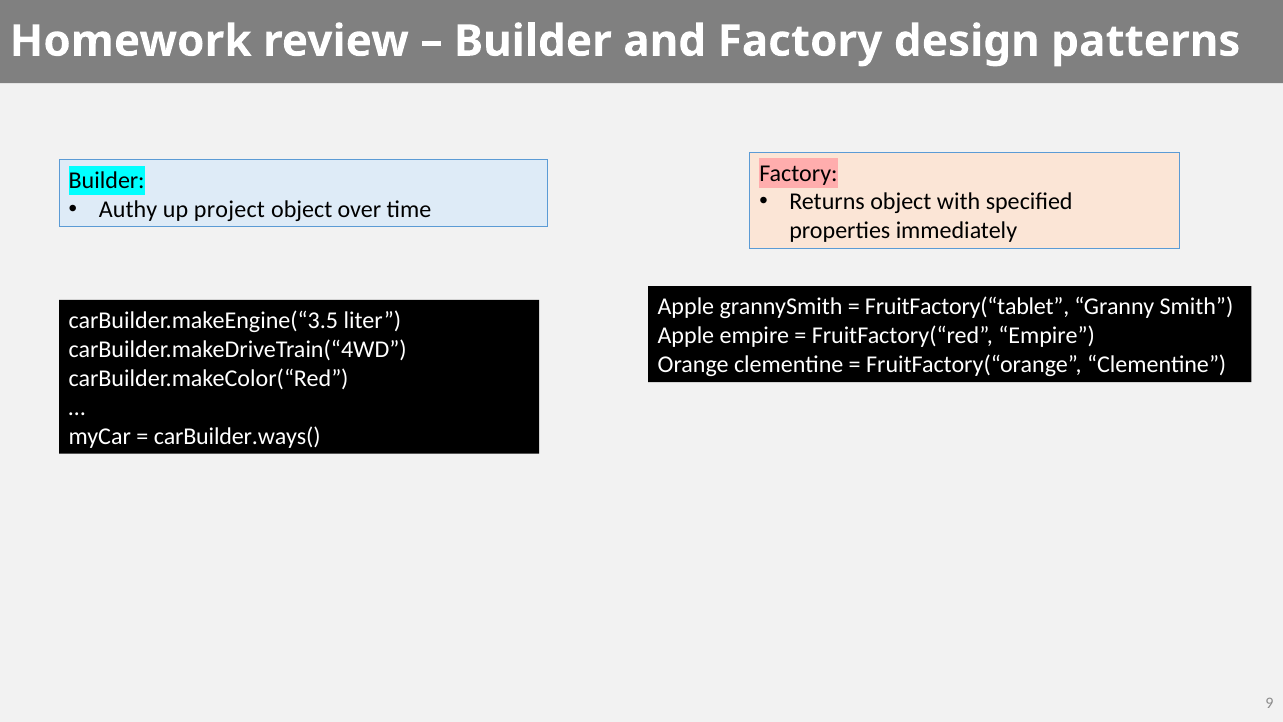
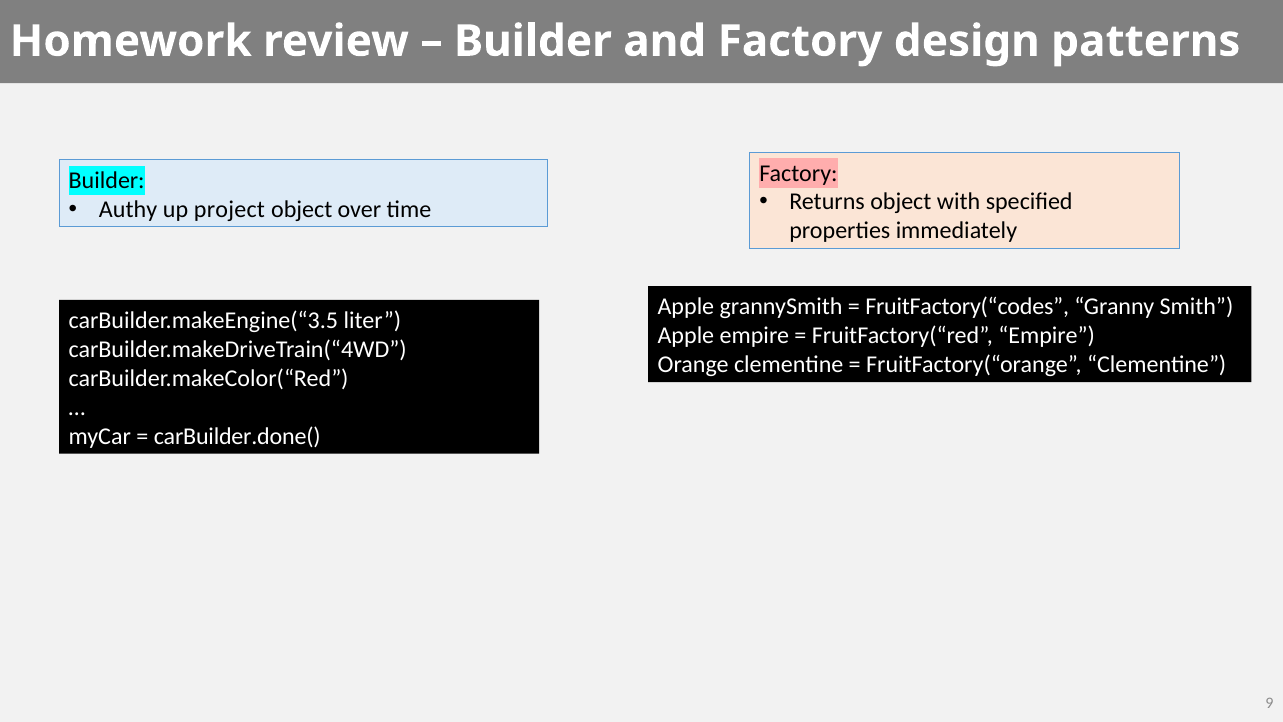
FruitFactory(“tablet: FruitFactory(“tablet -> FruitFactory(“codes (967, 307)
carBuilder.ways(: carBuilder.ways( -> carBuilder.done( (237, 436)
